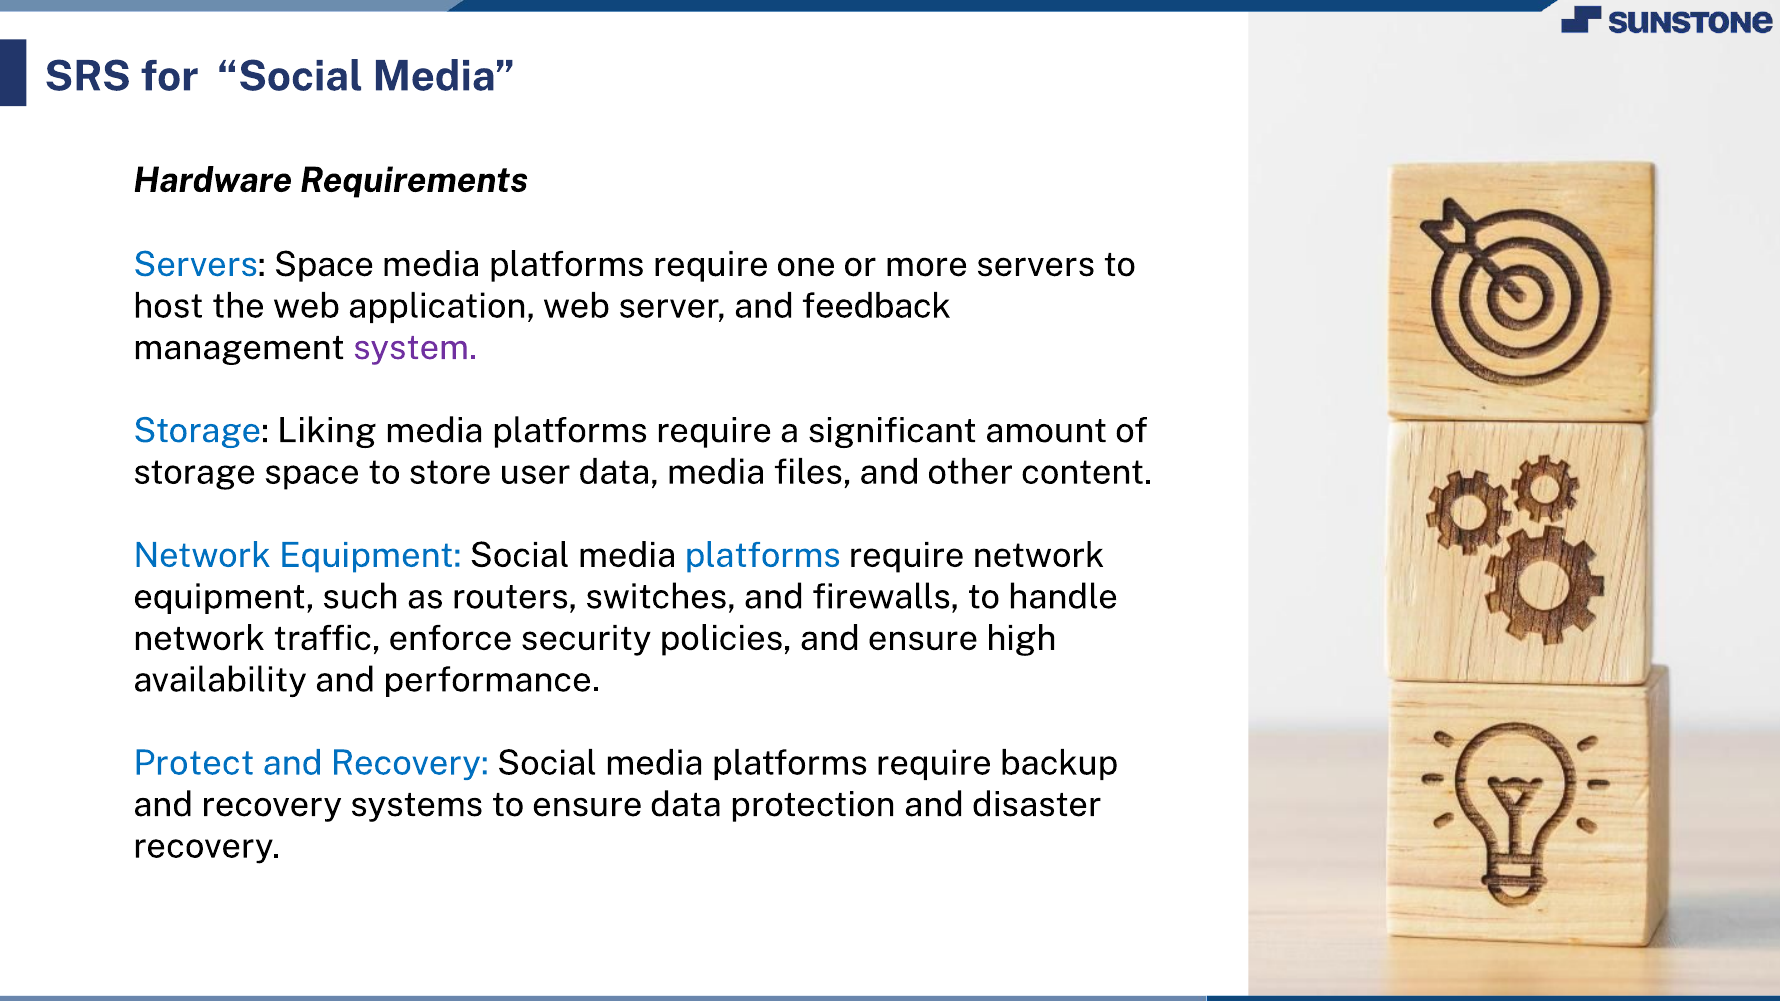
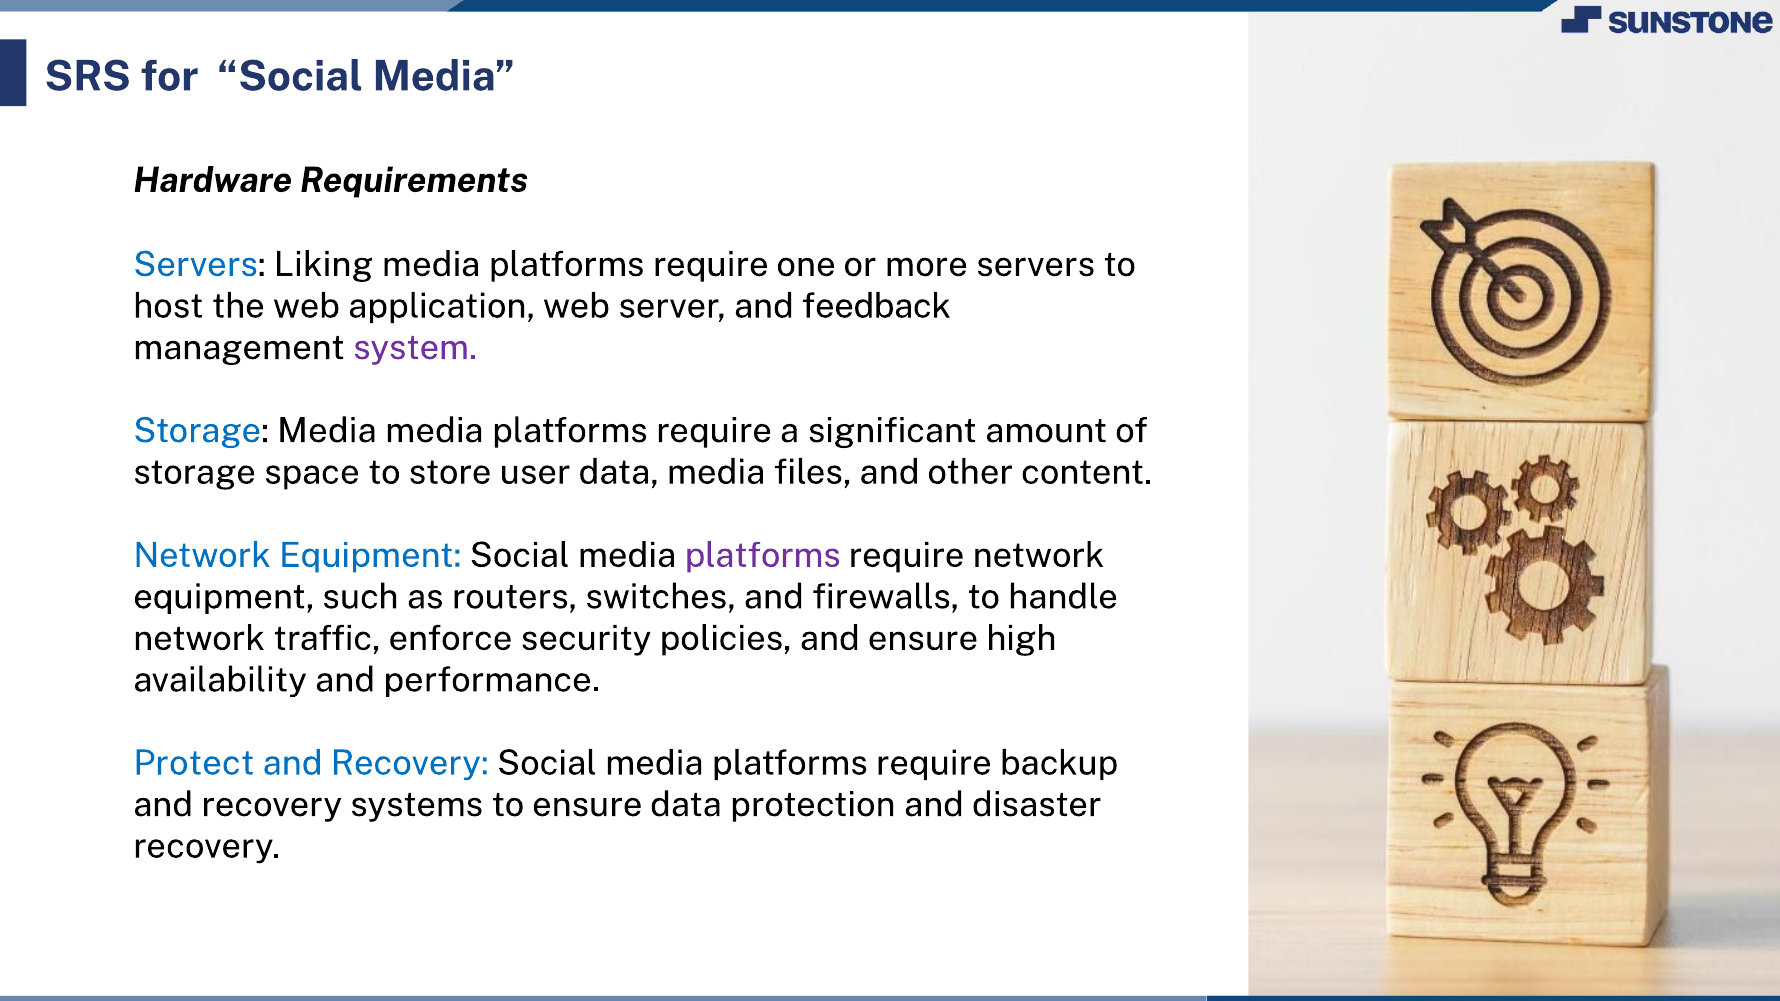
Servers Space: Space -> Liking (324, 265)
Storage Liking: Liking -> Media (327, 431)
platforms colour: blue -> purple (763, 556)
